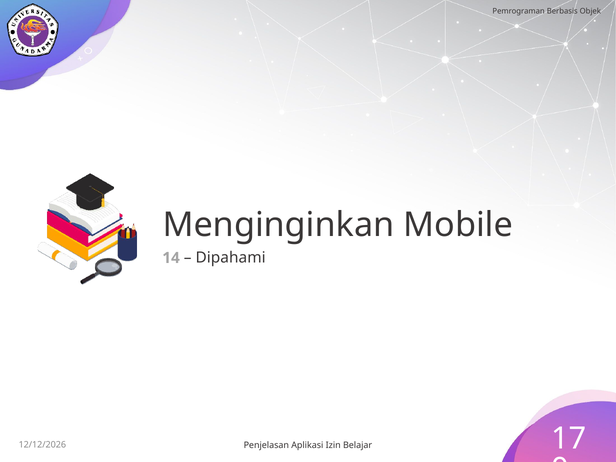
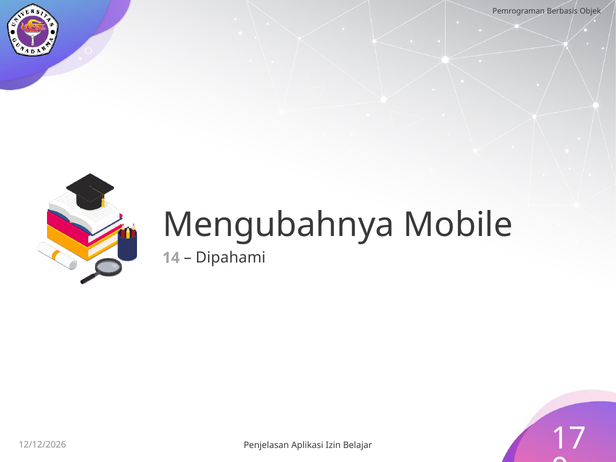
Menginginkan: Menginginkan -> Mengubahnya (279, 225)
